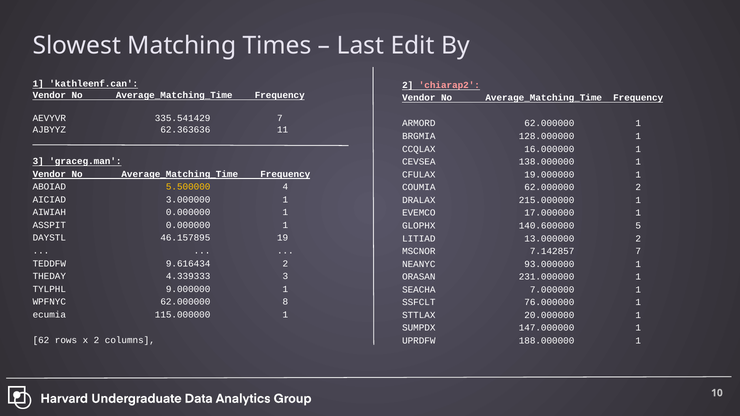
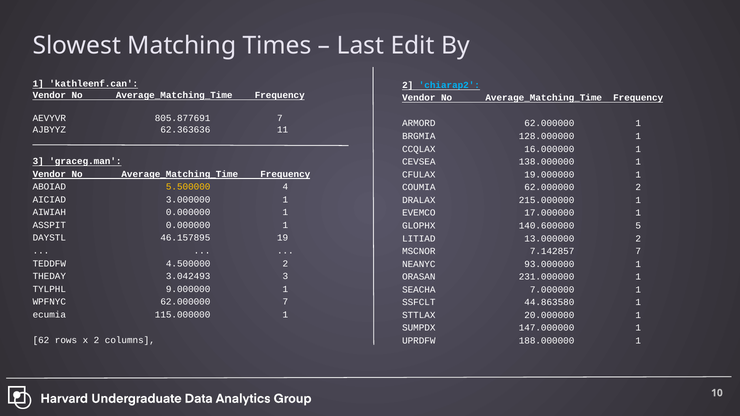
chiarap2 colour: pink -> light blue (449, 85)
335.541429: 335.541429 -> 805.877691 (183, 118)
9.616434: 9.616434 -> 4.500000 (188, 264)
4.339333: 4.339333 -> 3.042493 (188, 276)
62.000000 8: 8 -> 7 (285, 302)
76.000000: 76.000000 -> 44.863580 (549, 303)
